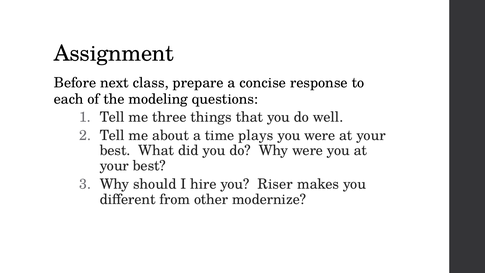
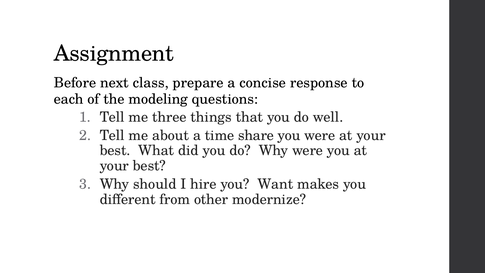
plays: plays -> share (256, 135)
Riser: Riser -> Want (275, 184)
